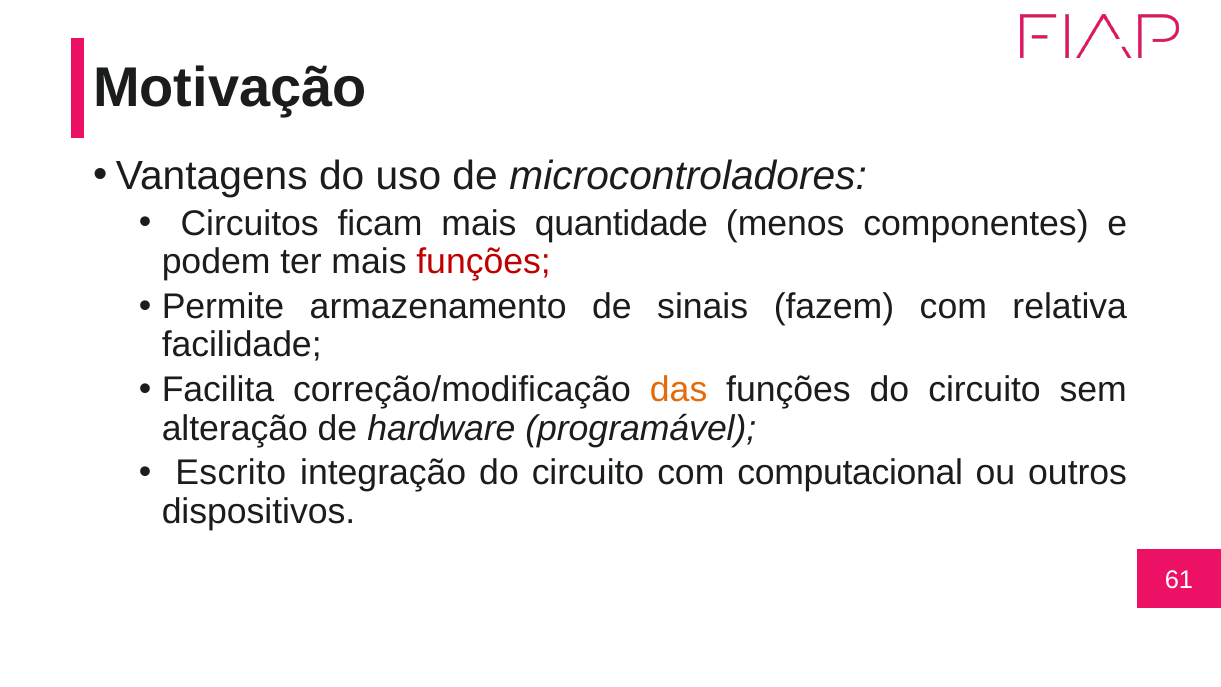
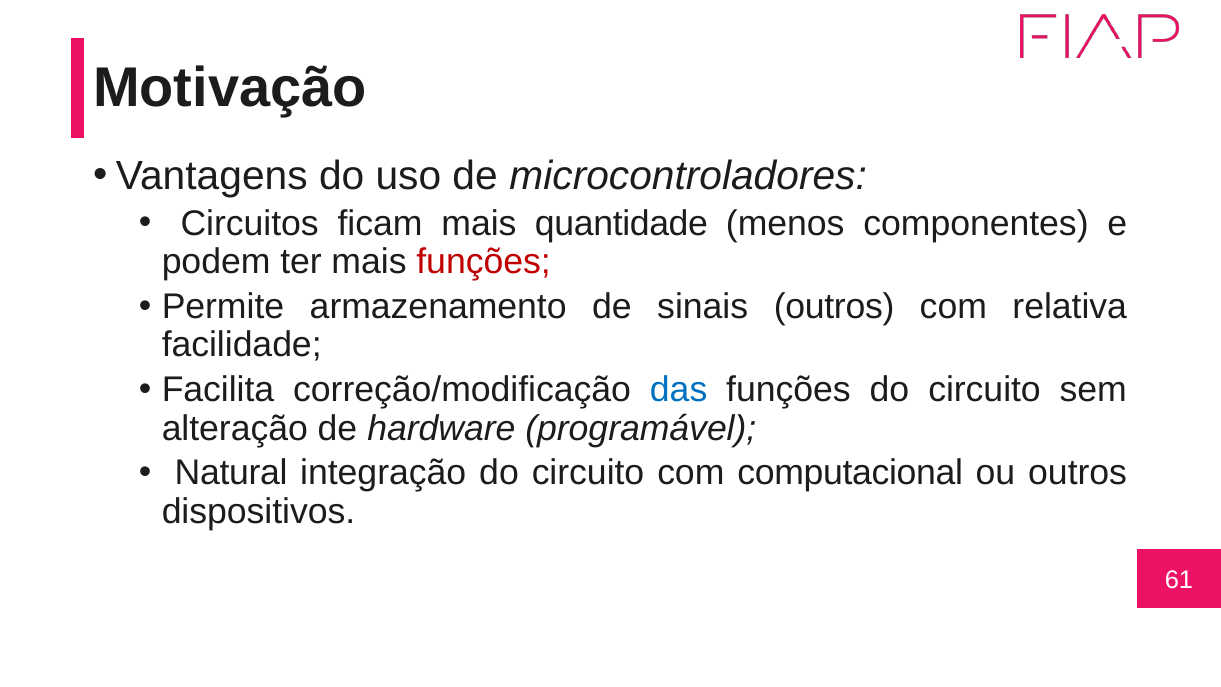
sinais fazem: fazem -> outros (834, 307)
das colour: orange -> blue (679, 390)
Escrito: Escrito -> Natural (231, 473)
